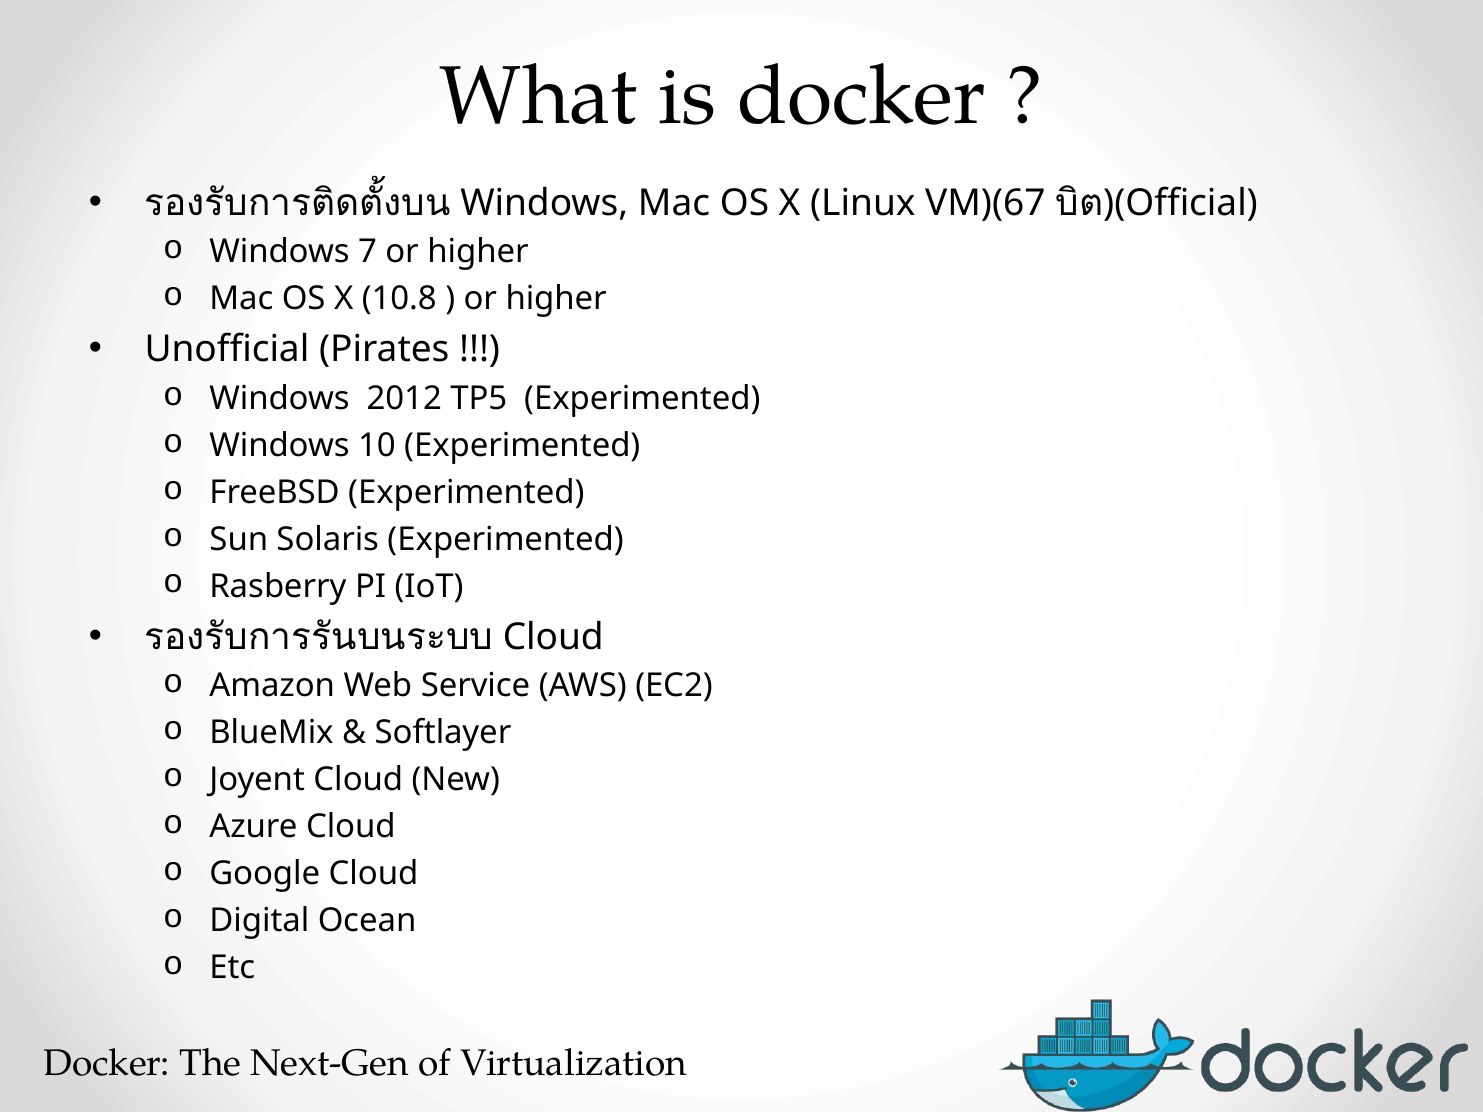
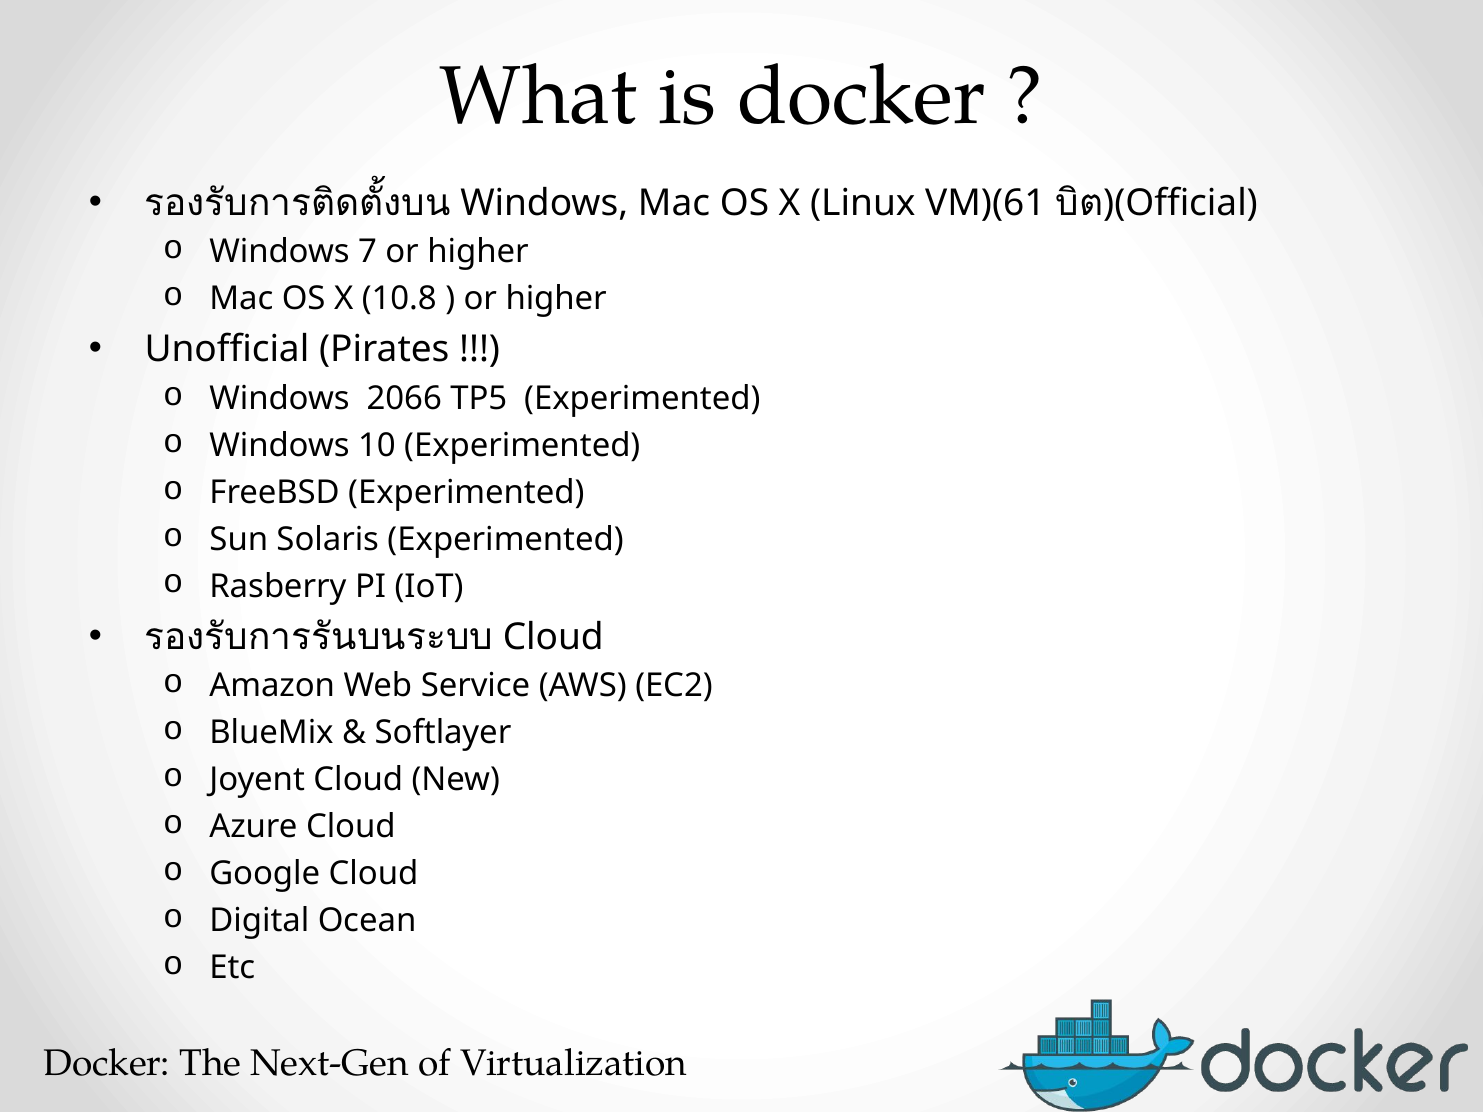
VM)(67: VM)(67 -> VM)(61 (985, 203)
2012: 2012 -> 2066 (404, 399)
